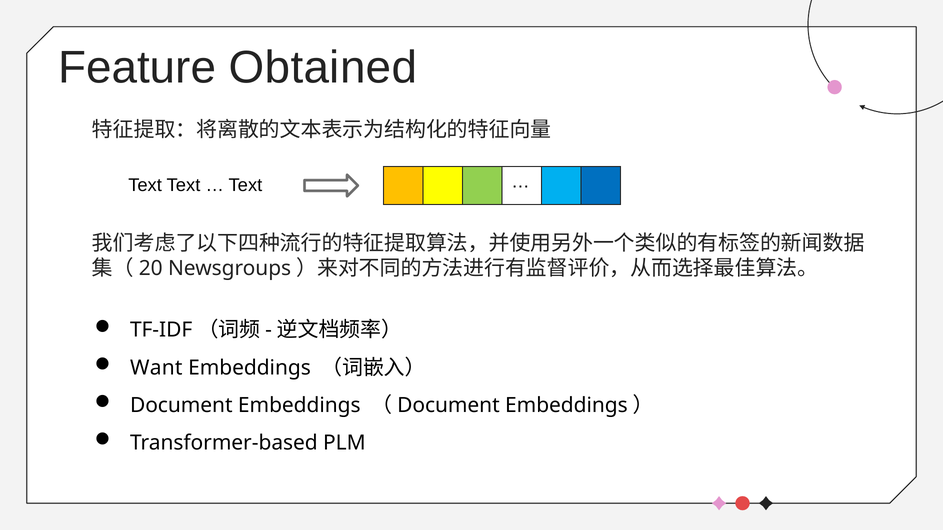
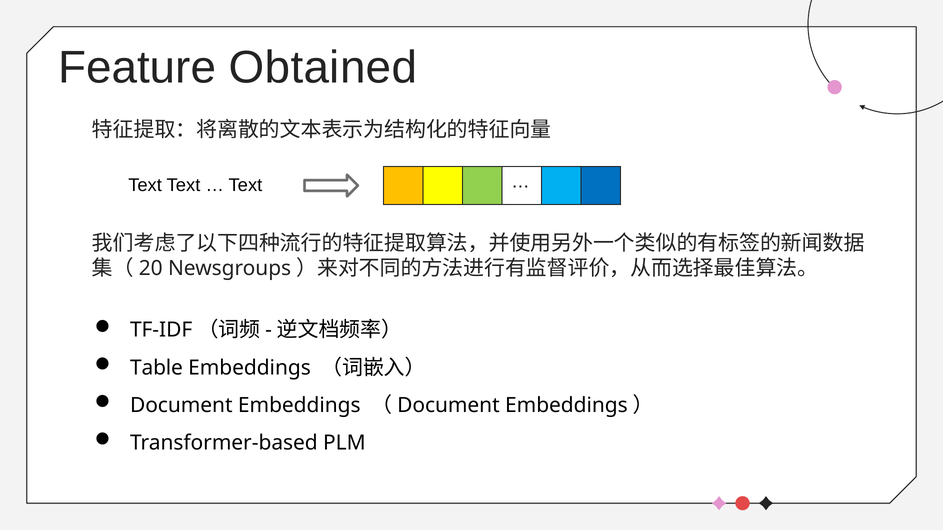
Want: Want -> Table (156, 368)
